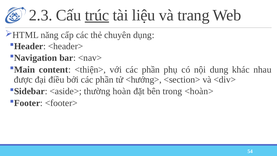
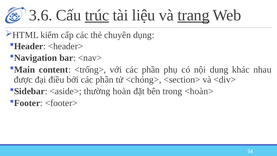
2.3: 2.3 -> 3.6 (41, 15)
trang underline: none -> present (193, 15)
năng: năng -> kiểm (50, 35)
<thiện>: <thiện> -> <trống> (90, 70)
<hướng>: <hướng> -> <chóng> (144, 80)
